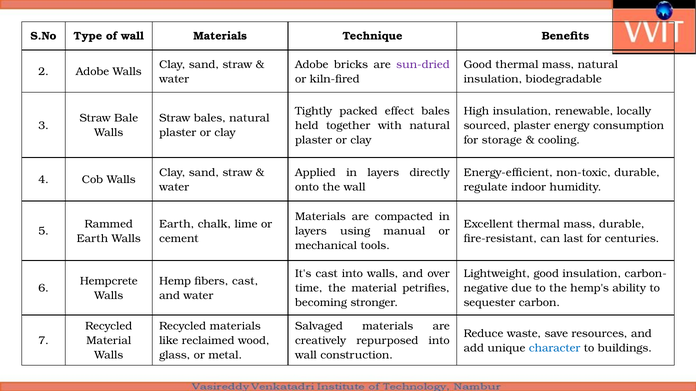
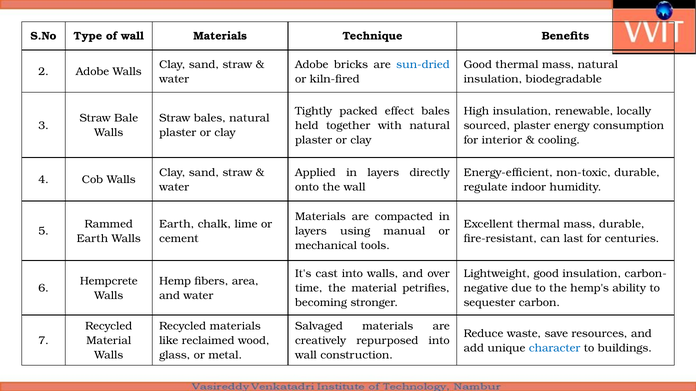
sun-dried colour: purple -> blue (423, 65)
storage: storage -> interior (502, 140)
fibers cast: cast -> area (245, 281)
